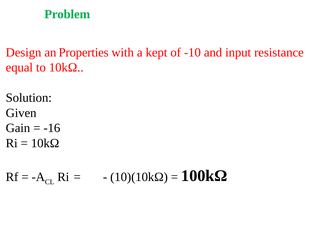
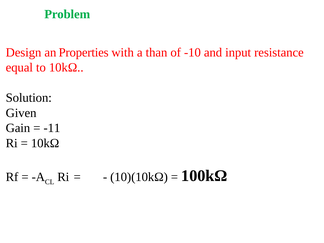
kept: kept -> than (156, 52)
-16: -16 -> -11 (52, 128)
